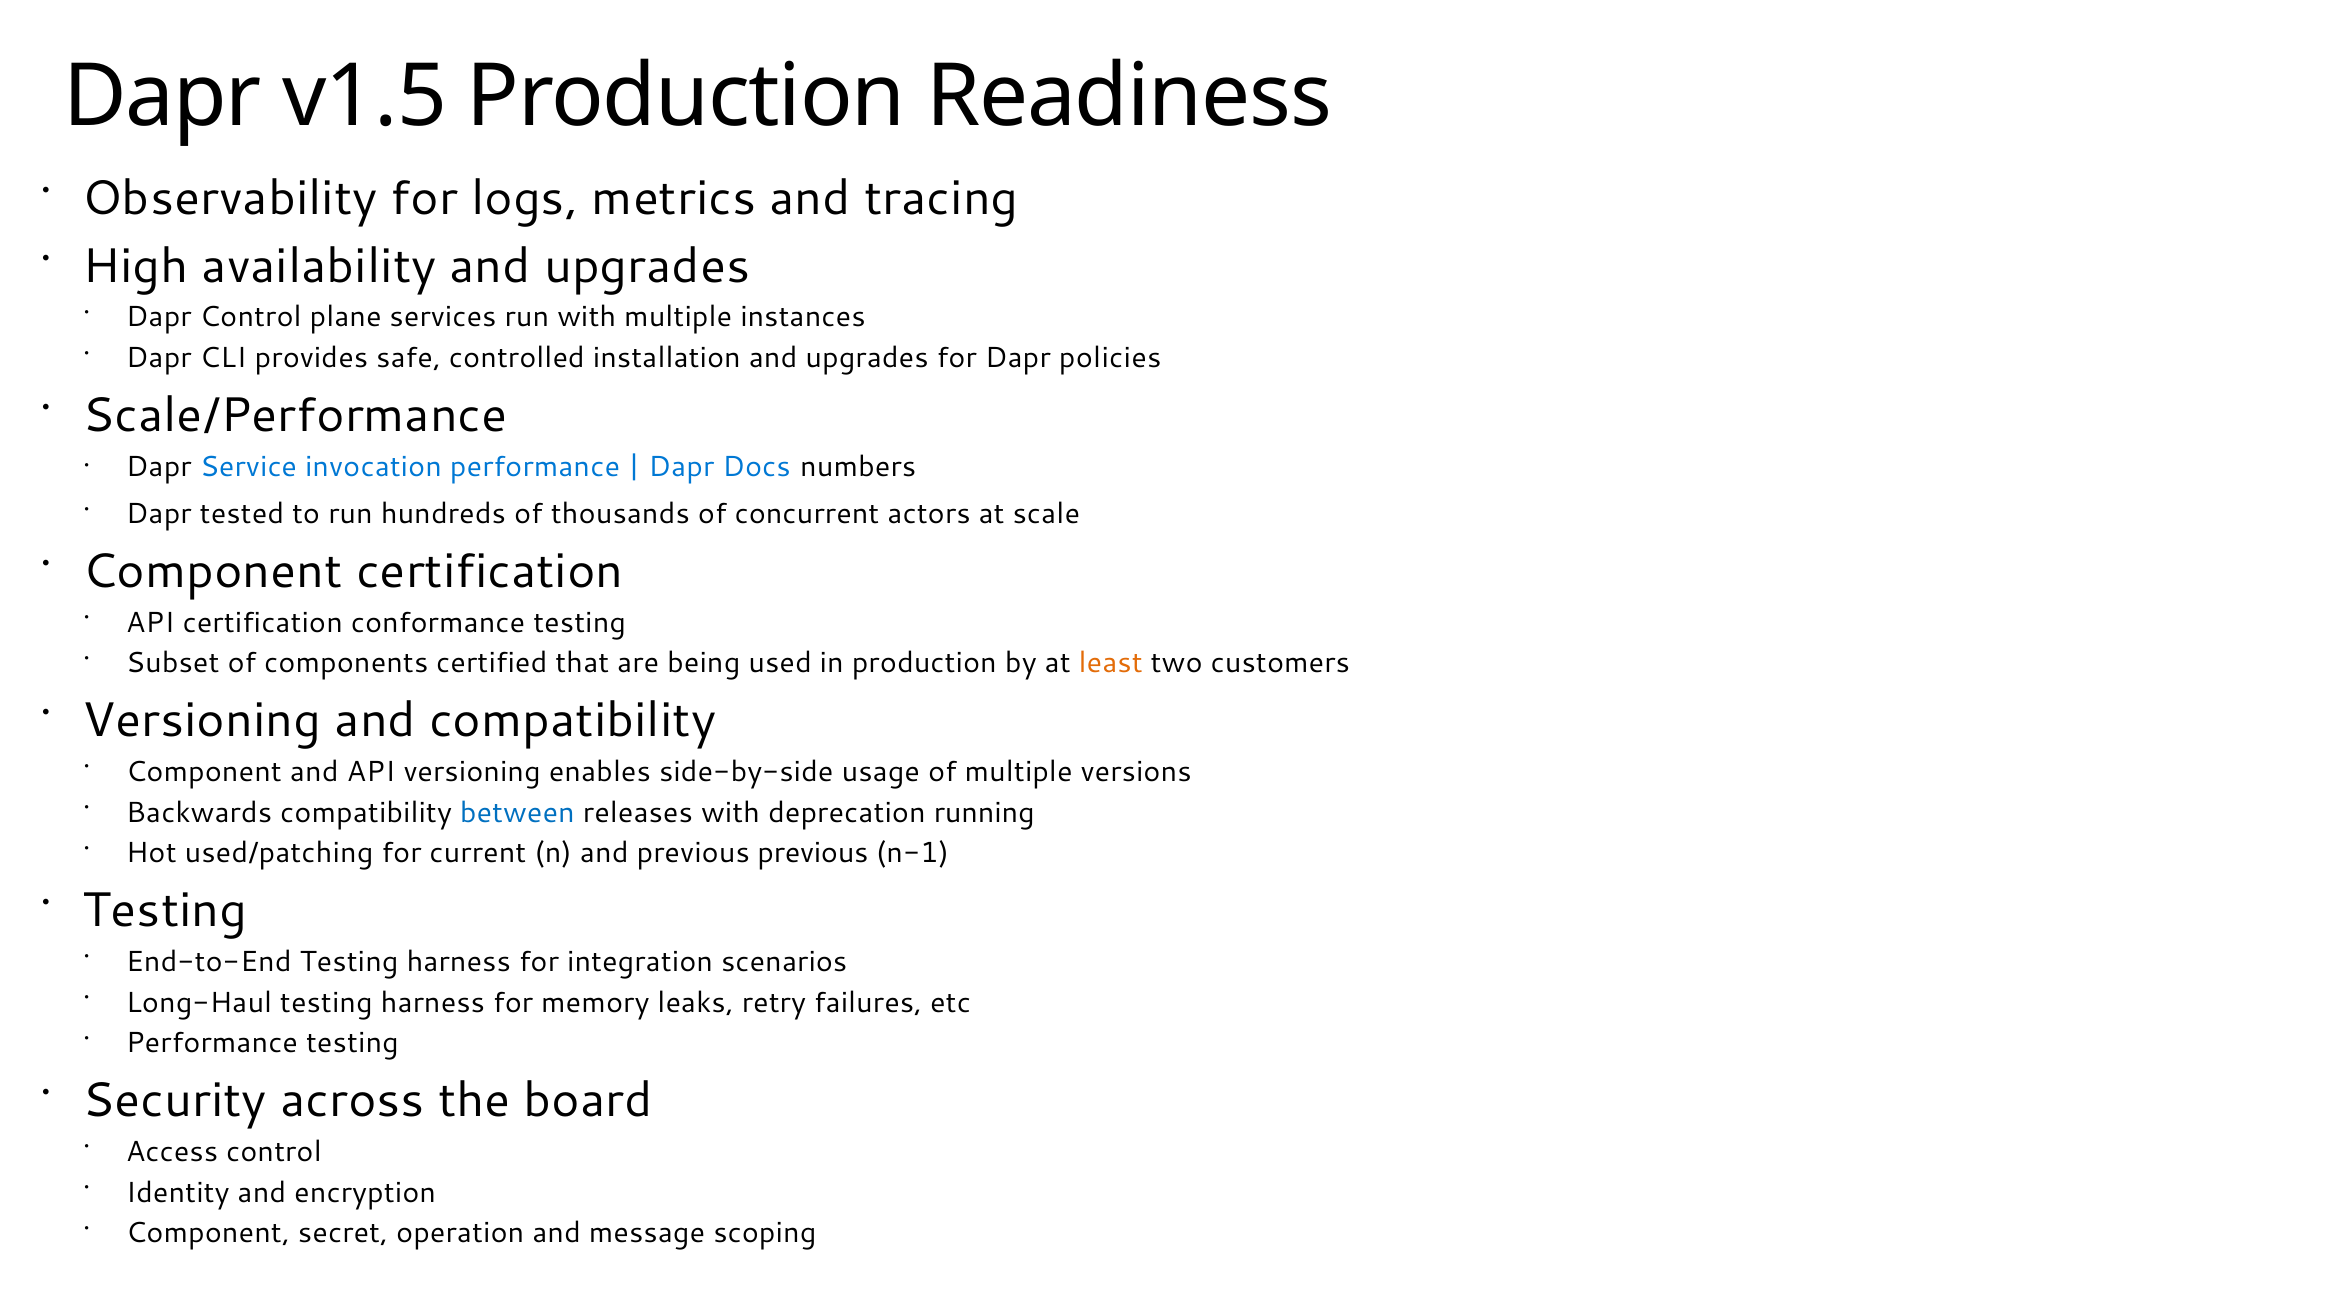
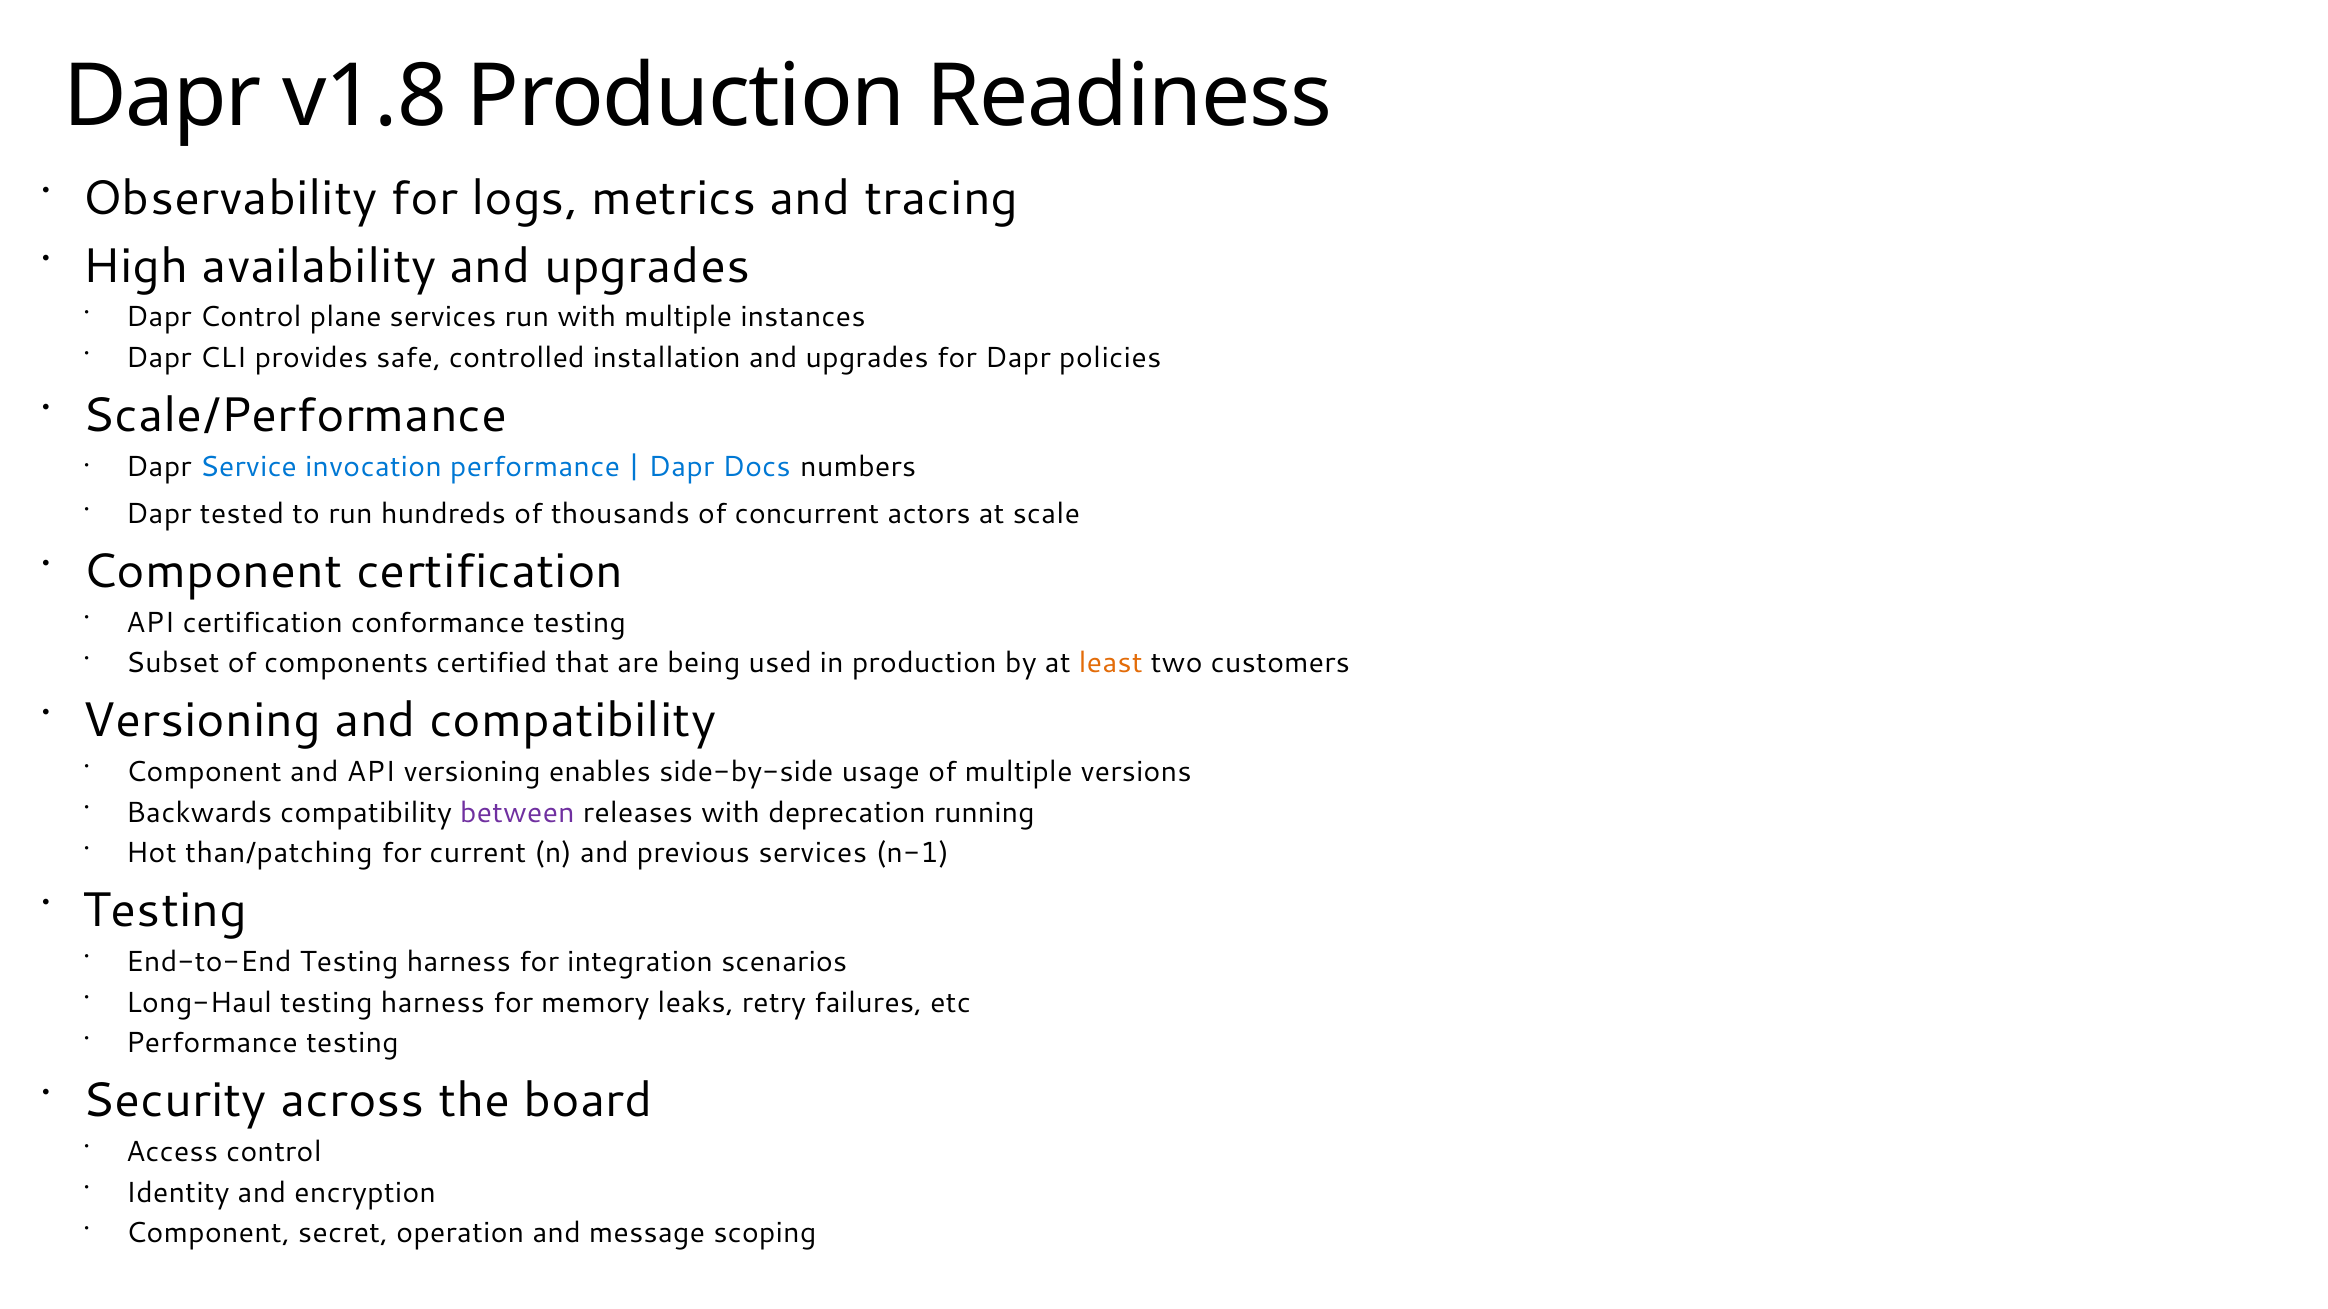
v1.5: v1.5 -> v1.8 (365, 96)
between colour: blue -> purple (517, 813)
used/patching: used/patching -> than/patching (279, 853)
previous previous: previous -> services (813, 853)
